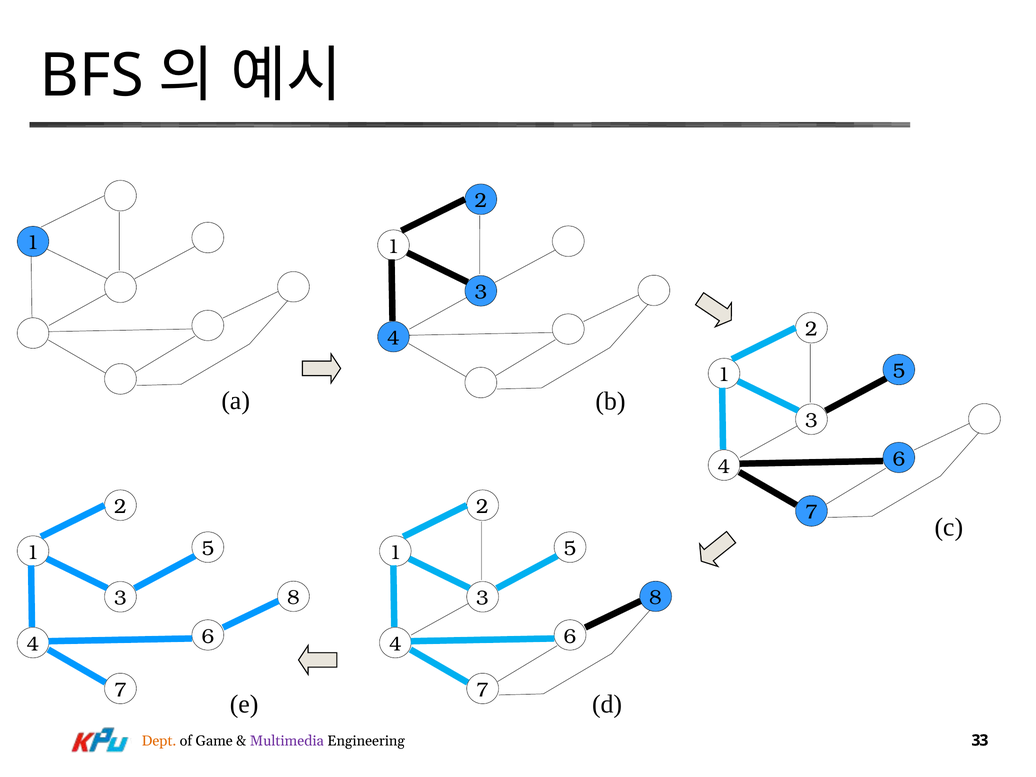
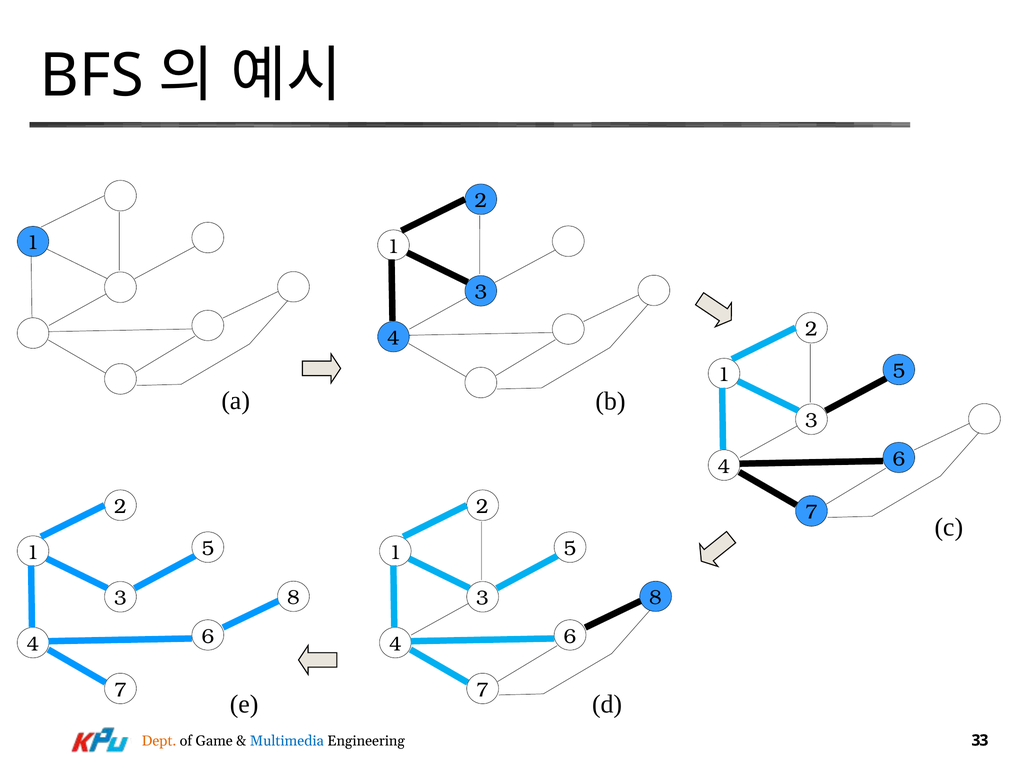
Multimedia colour: purple -> blue (287, 741)
